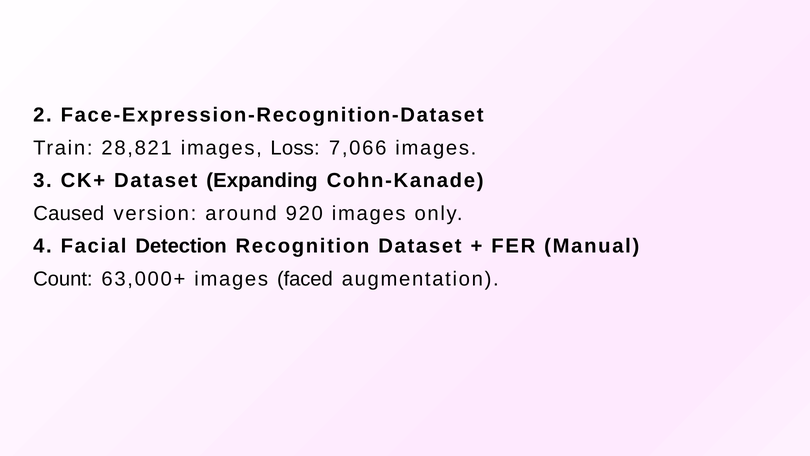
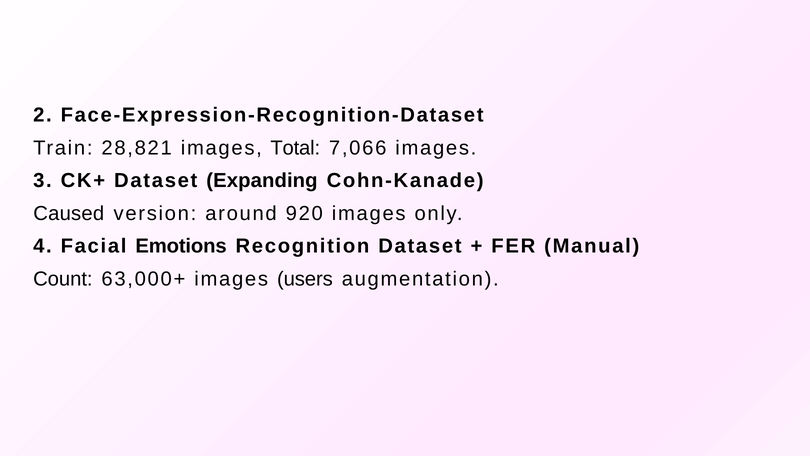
Loss: Loss -> Total (295, 148)
Detection: Detection -> Emotions (181, 246)
faced: faced -> users (305, 279)
